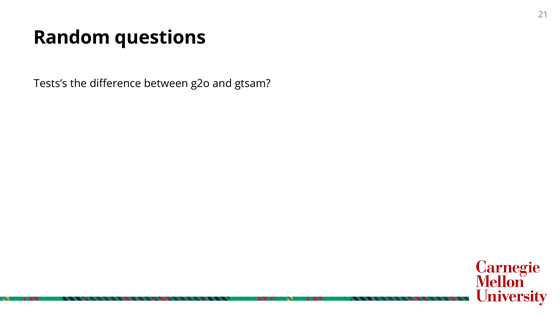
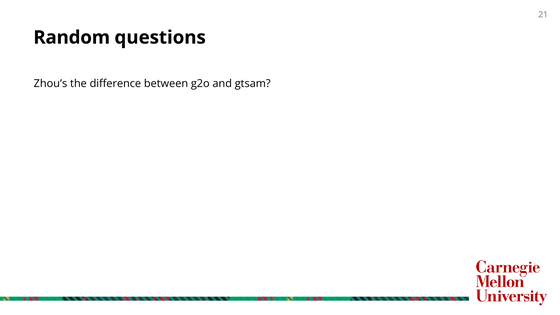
Tests’s: Tests’s -> Zhou’s (50, 84)
